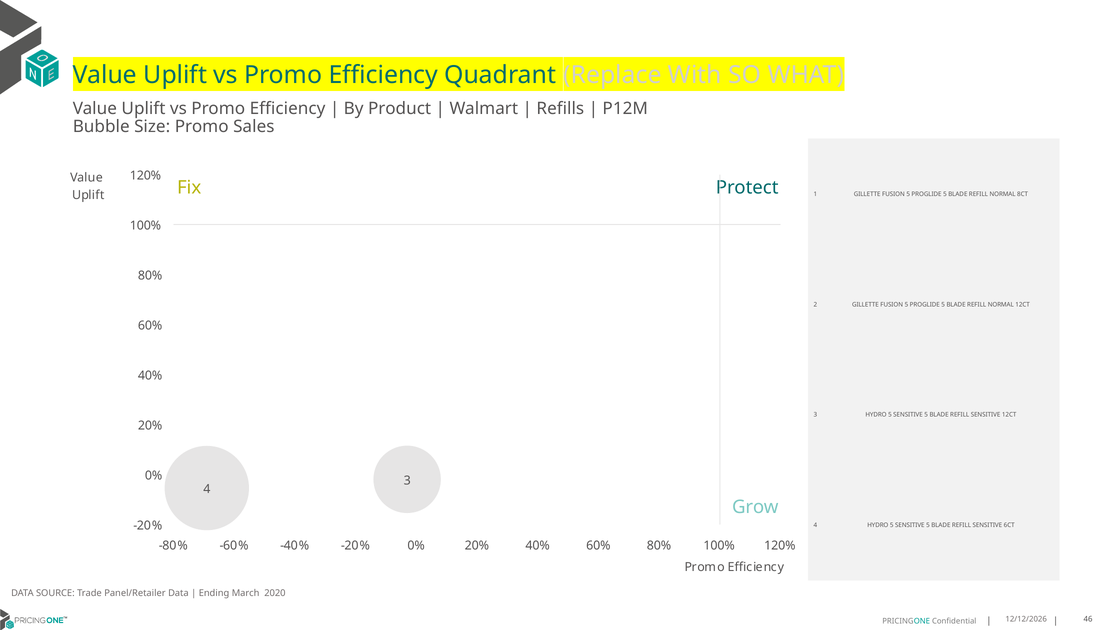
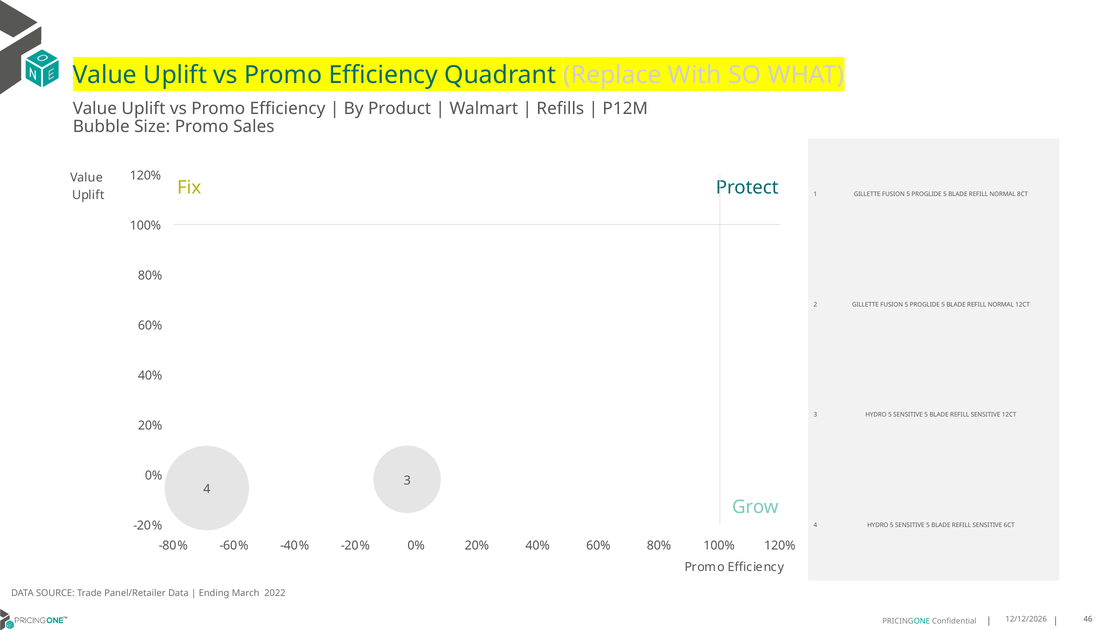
2020: 2020 -> 2022 (275, 593)
